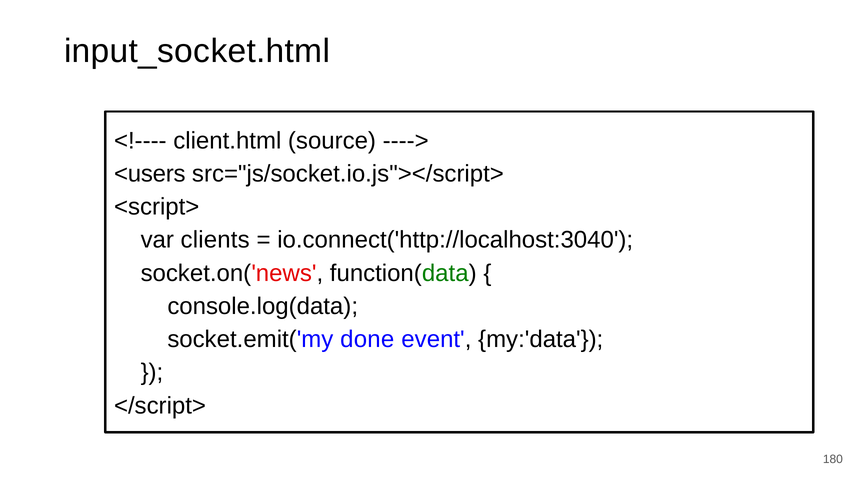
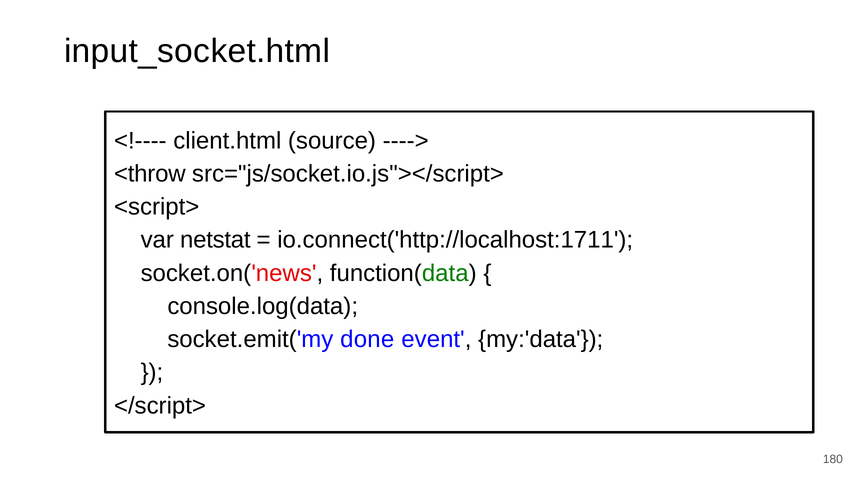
<users: <users -> <throw (150, 174)
clients: clients -> netstat (215, 240)
io.connect('http://localhost:3040: io.connect('http://localhost:3040 -> io.connect('http://localhost:1711 (455, 240)
